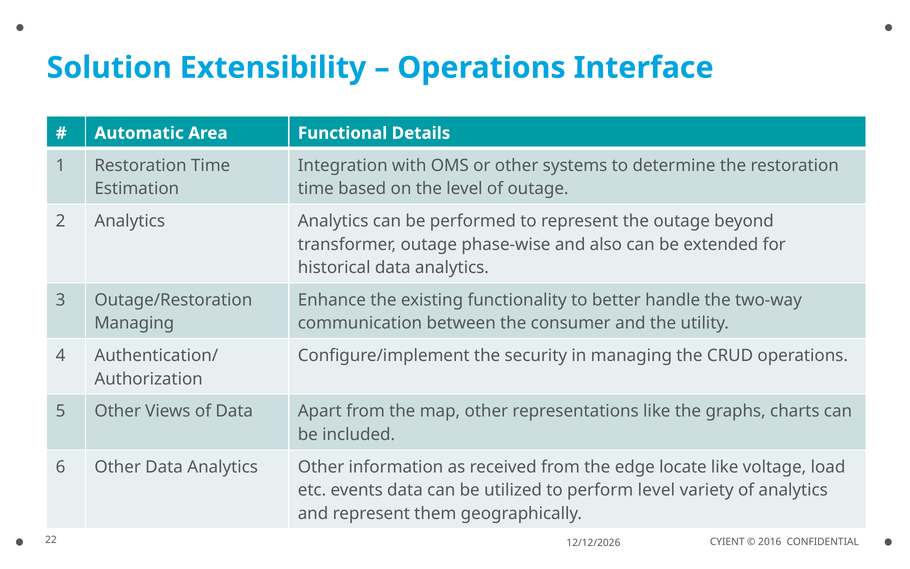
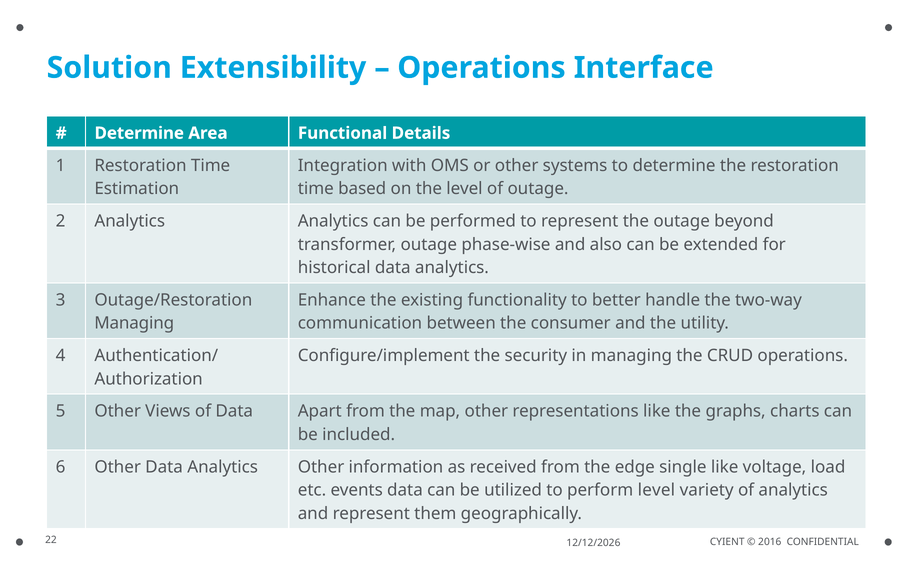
Automatic: Automatic -> Determine (139, 133)
locate: locate -> single (683, 467)
